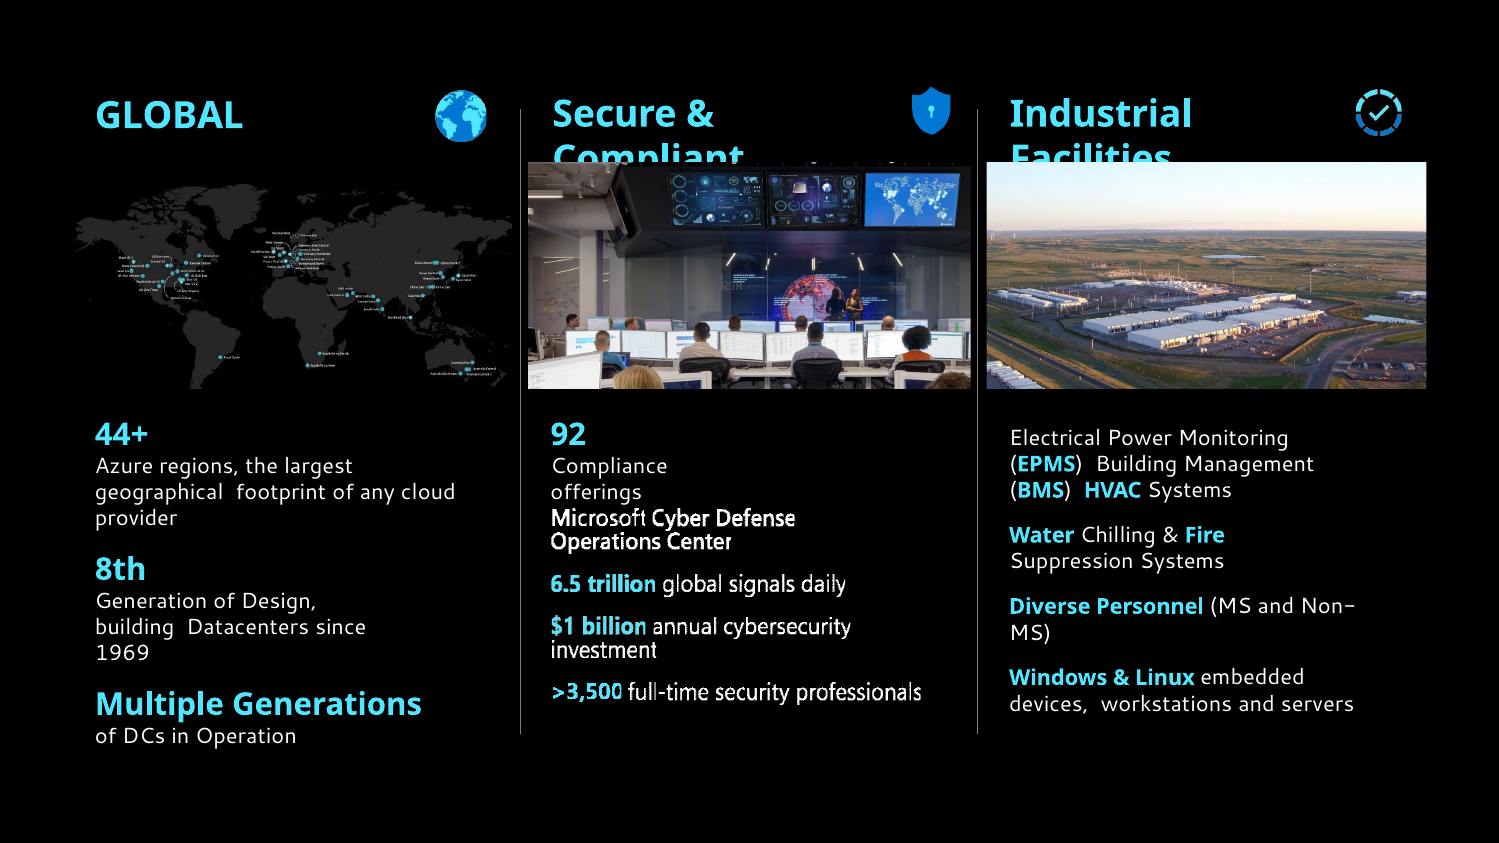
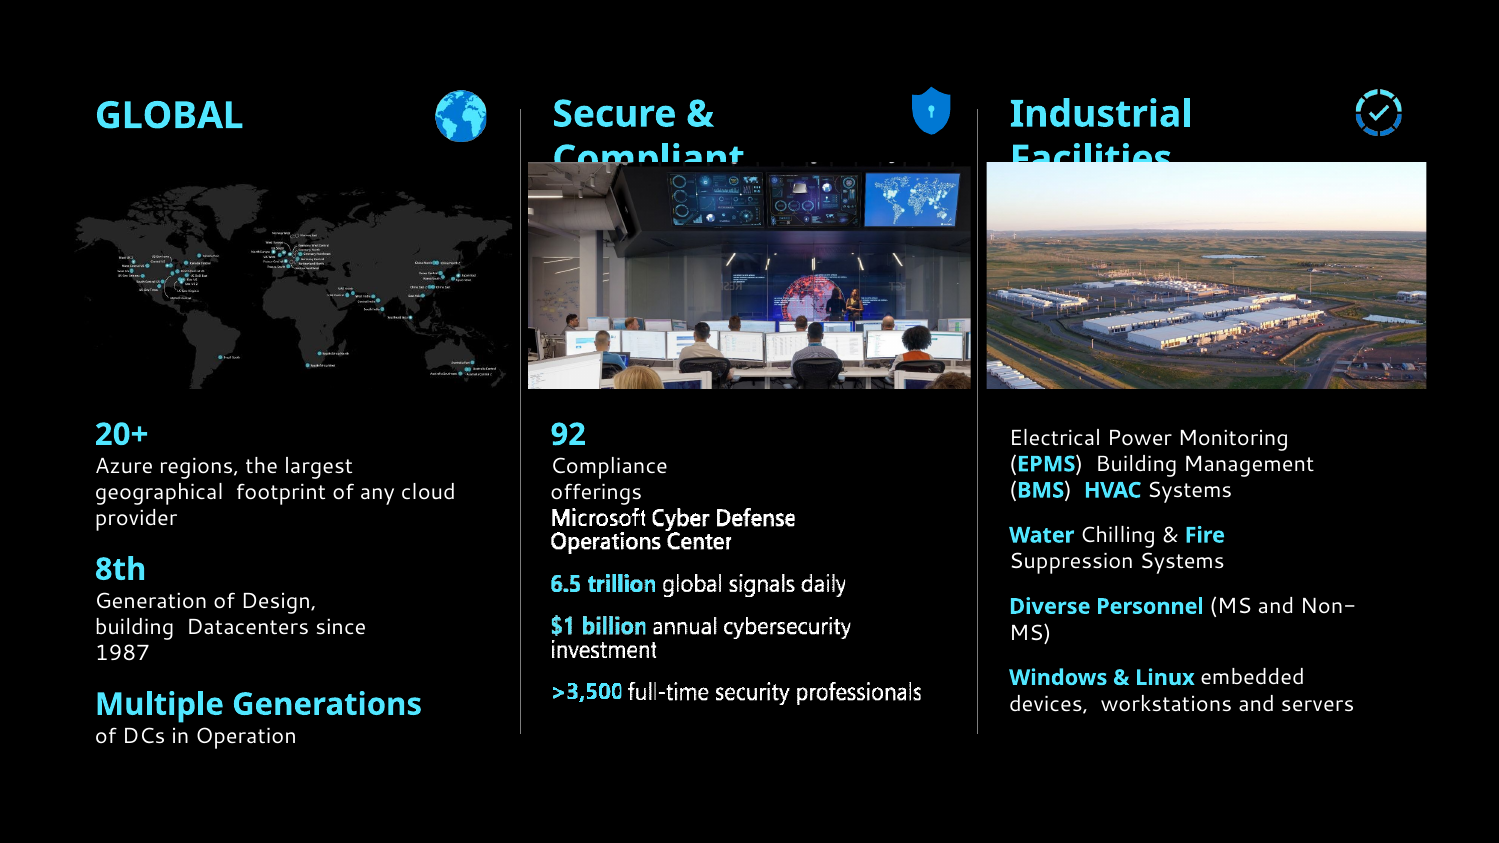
44+: 44+ -> 20+ (122, 435)
1969: 1969 -> 1987 (122, 654)
